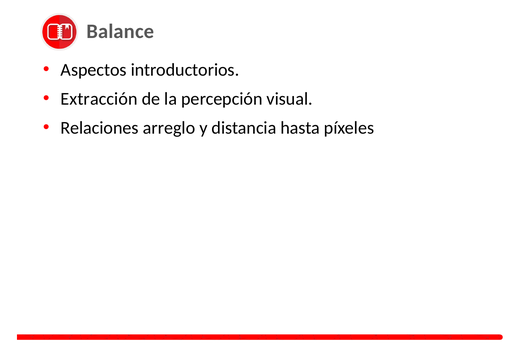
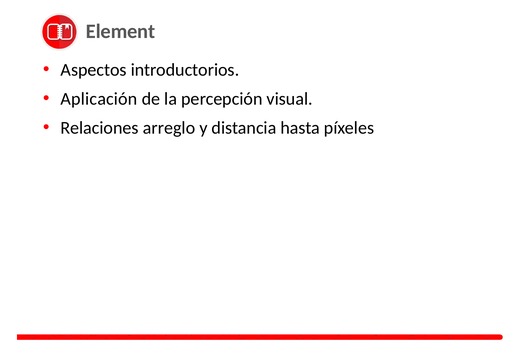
Balance: Balance -> Element (121, 32)
Extracción: Extracción -> Aplicación (99, 99)
